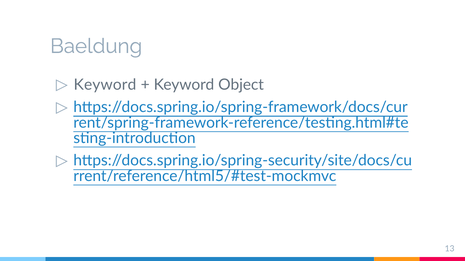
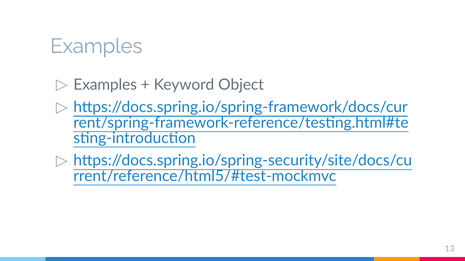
Baeldung: Baeldung -> Examples (96, 46)
Keyword: Keyword -> Examples (105, 85)
